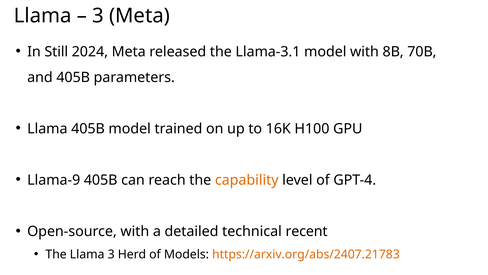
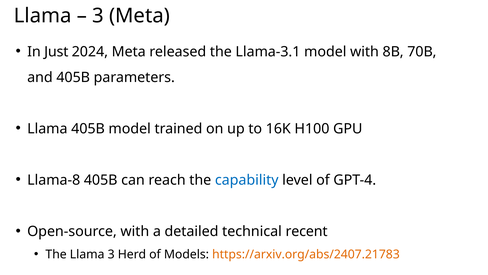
Still: Still -> Just (56, 52)
Llama-9: Llama-9 -> Llama-8 (54, 180)
capability colour: orange -> blue (247, 180)
